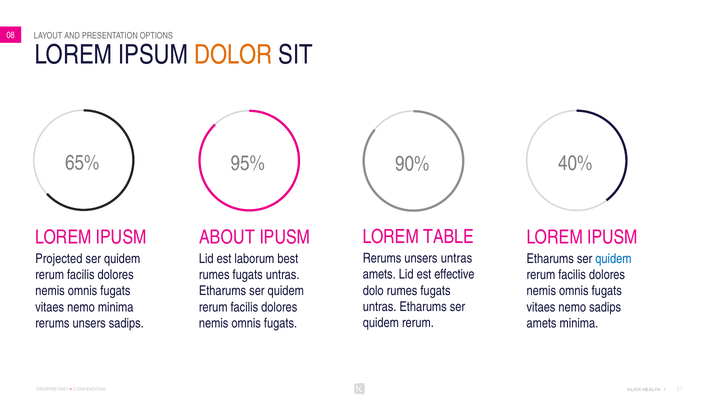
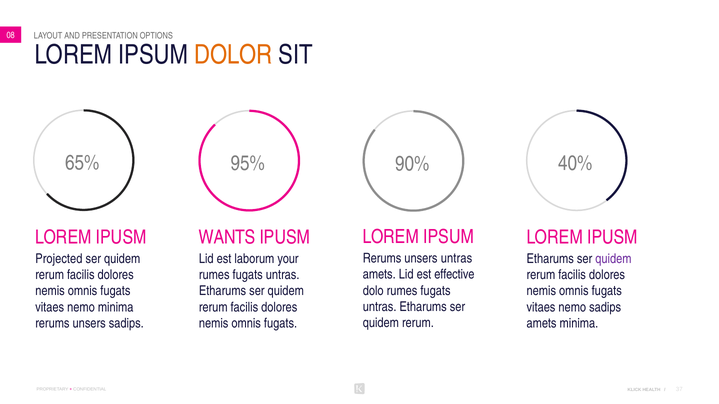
TABLE: TABLE -> IPSUM (449, 237)
ABOUT: ABOUT -> WANTS (227, 237)
best: best -> your (288, 259)
quidem colour: blue -> purple (613, 259)
